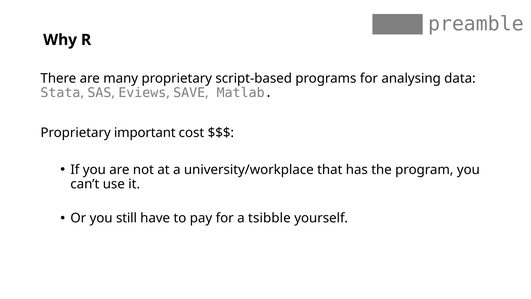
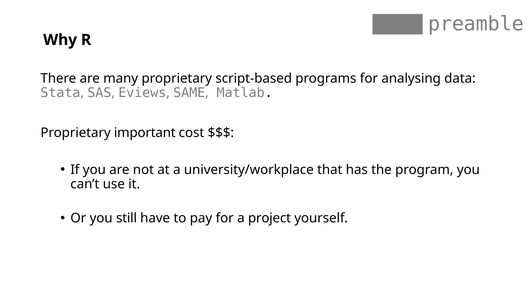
SAVE: SAVE -> SAME (189, 93)
tsibble: tsibble -> project (270, 218)
